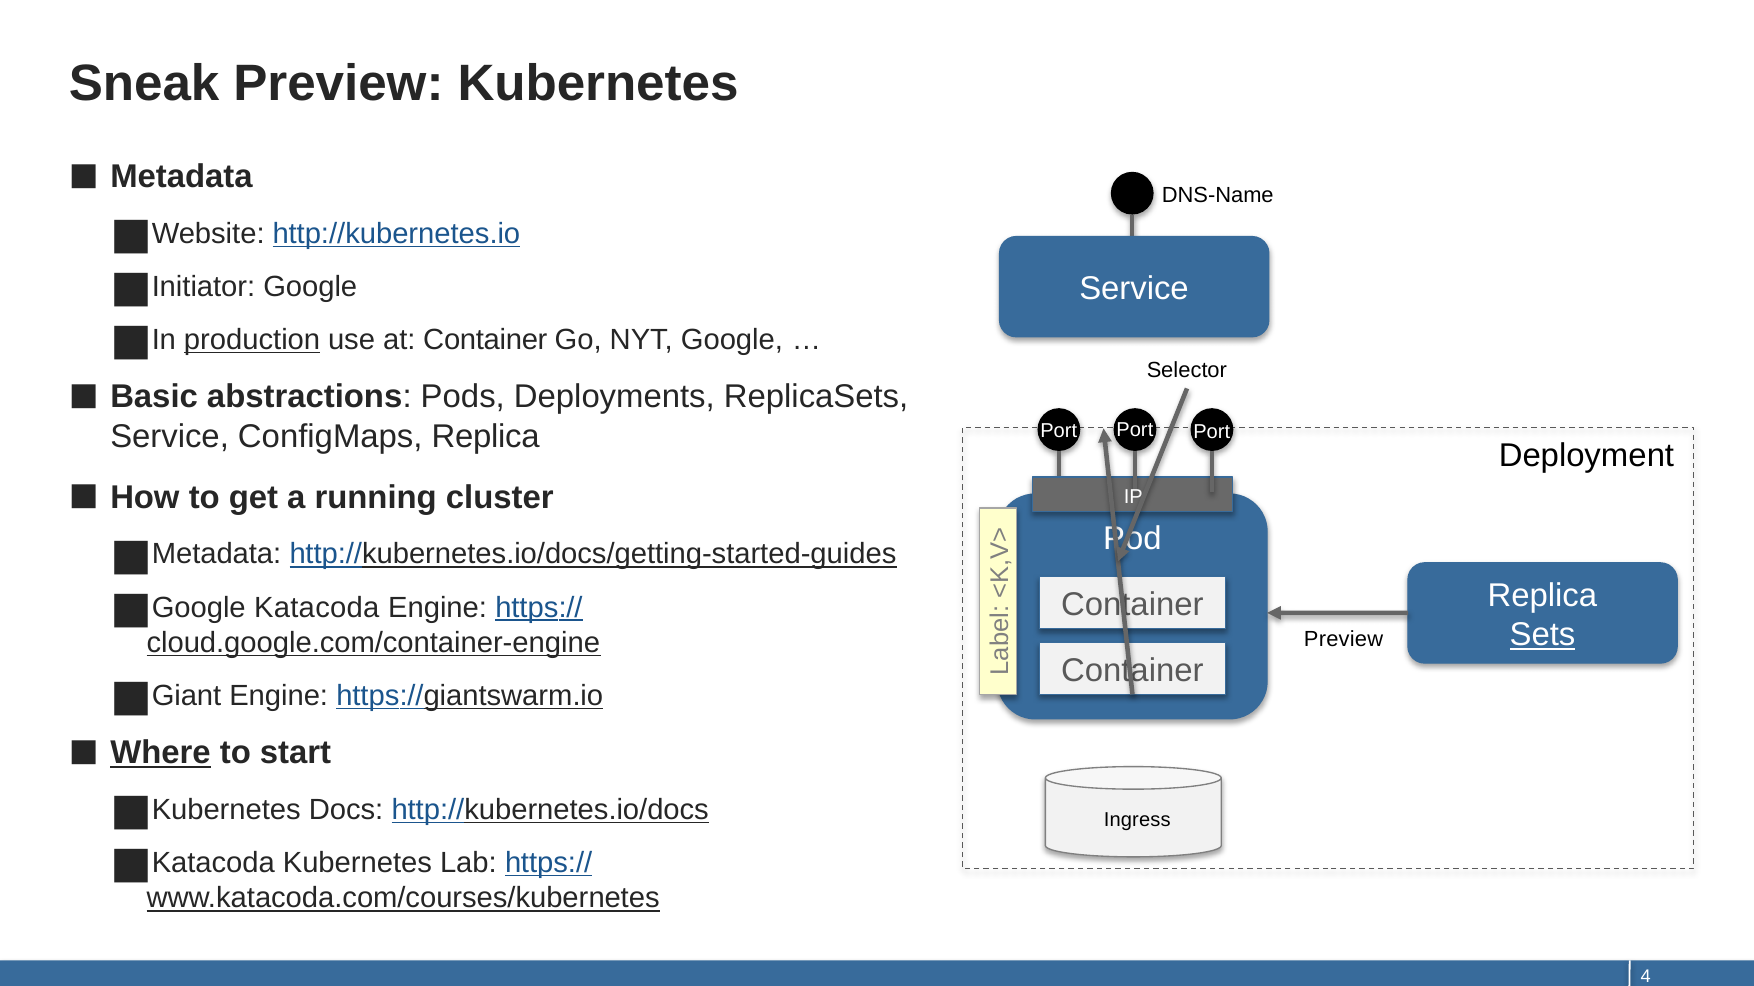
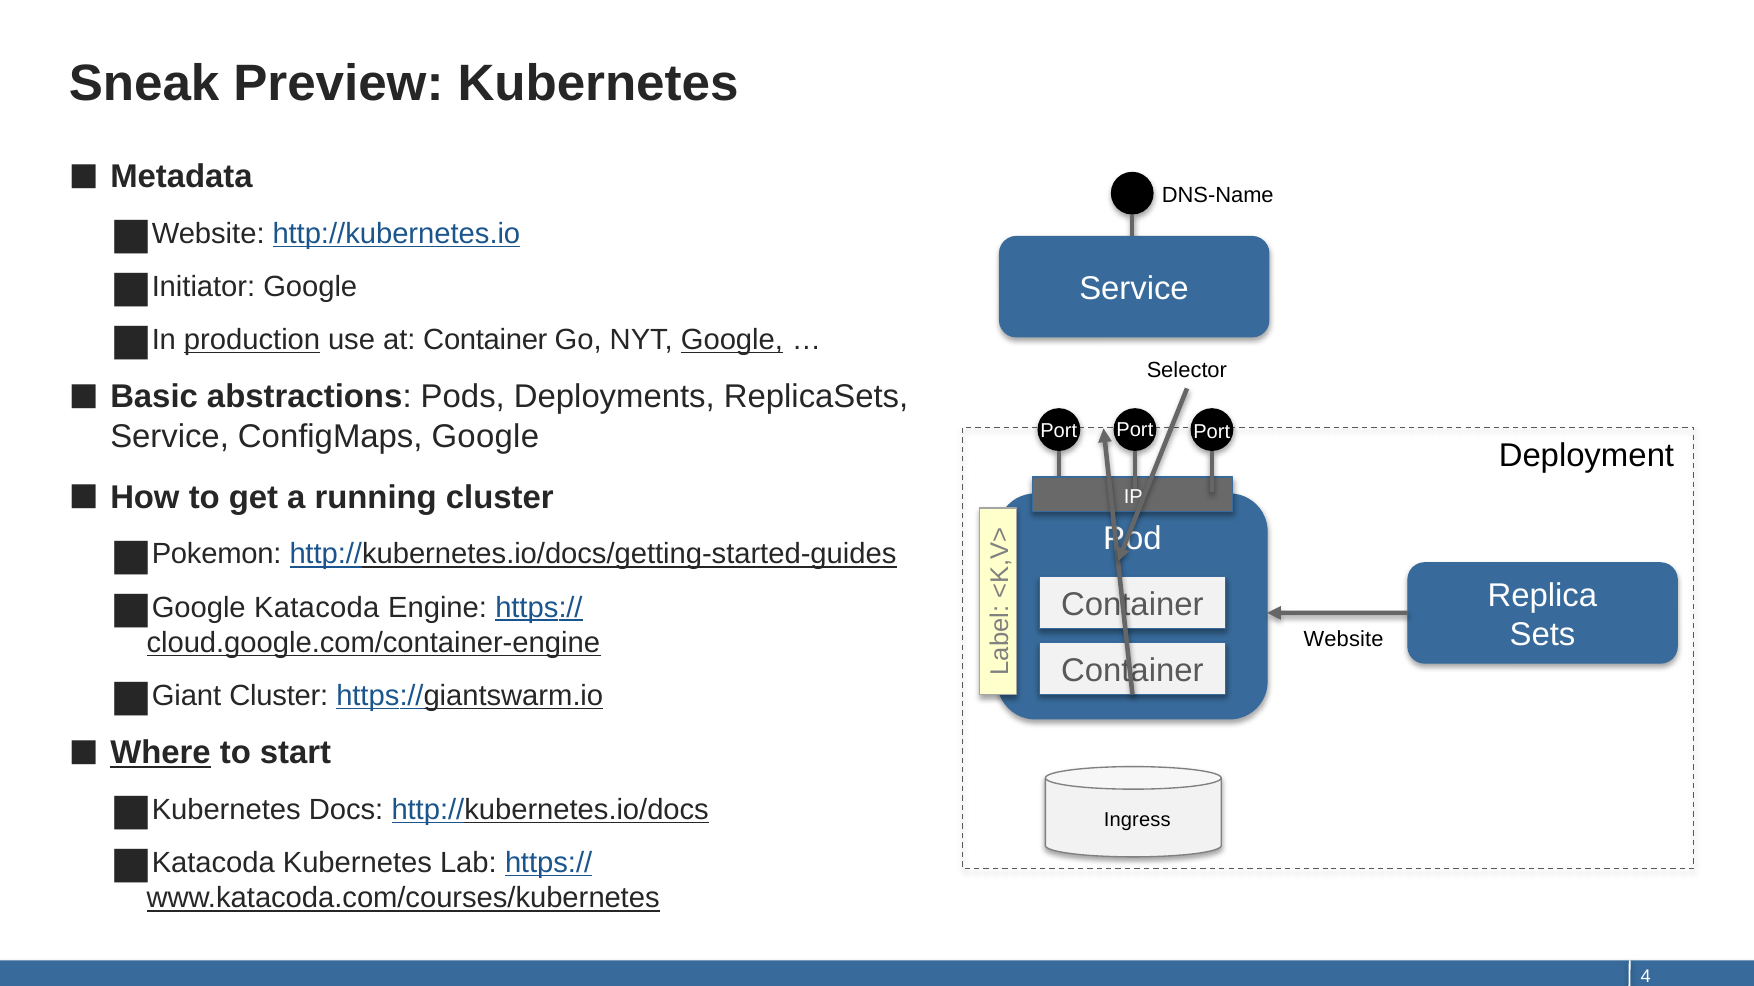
Google underline: none -> present (732, 340)
ConfigMaps Replica: Replica -> Google (485, 437)
Metadata: Metadata -> Pokemon (217, 555)
Sets underline: present -> none (1543, 635)
Preview: Preview -> Website (1344, 640)
Giant Engine: Engine -> Cluster (279, 696)
